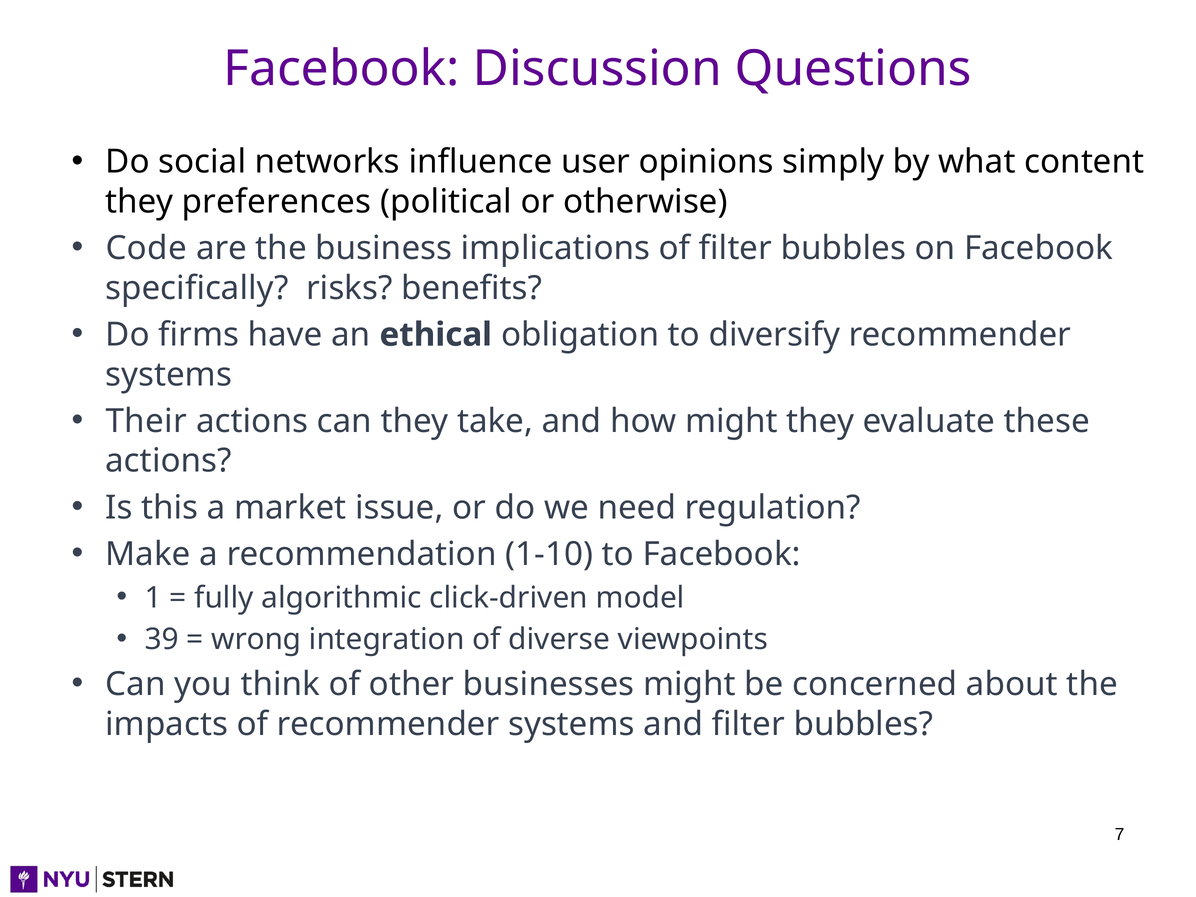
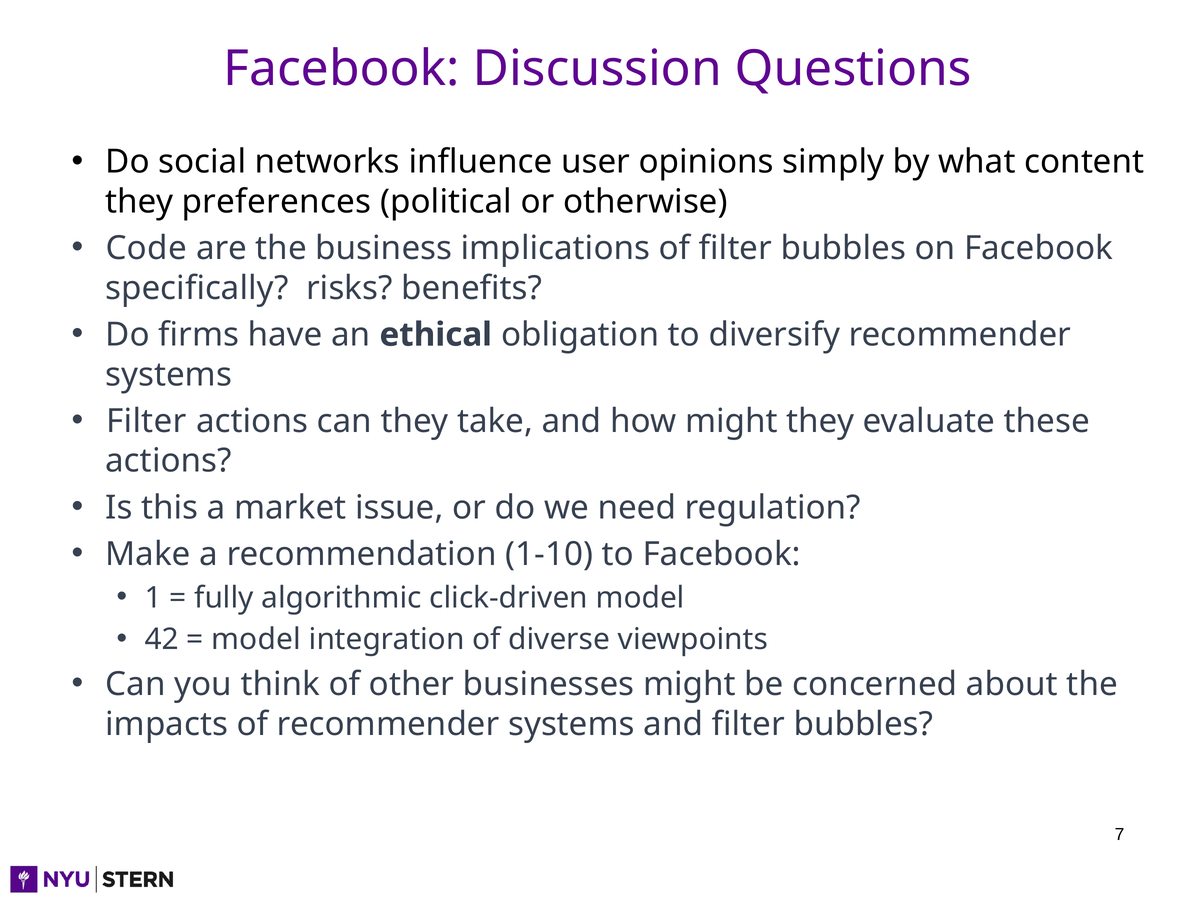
Their: Their -> Filter (146, 421)
39: 39 -> 42 (162, 640)
wrong: wrong -> model (256, 640)
